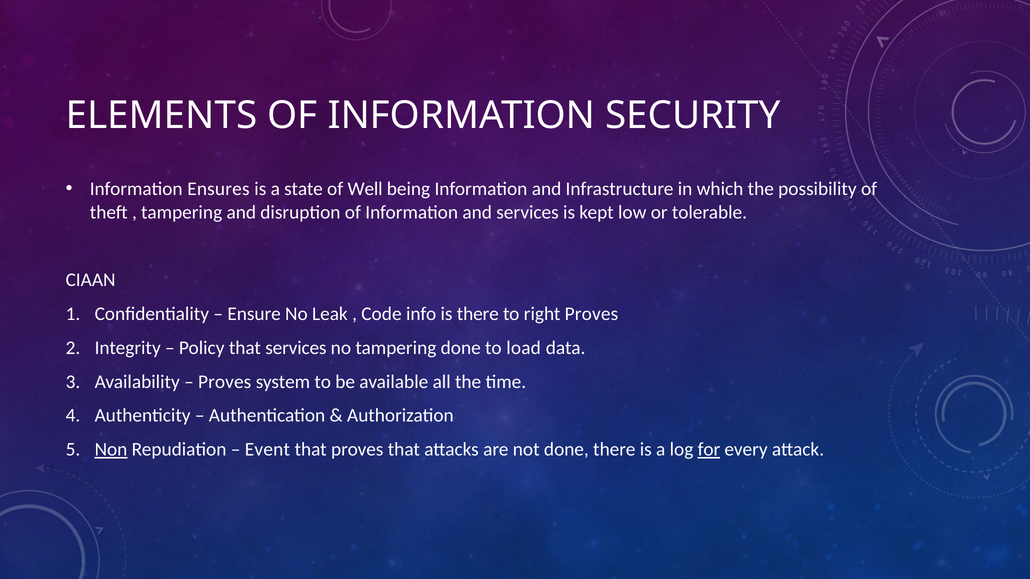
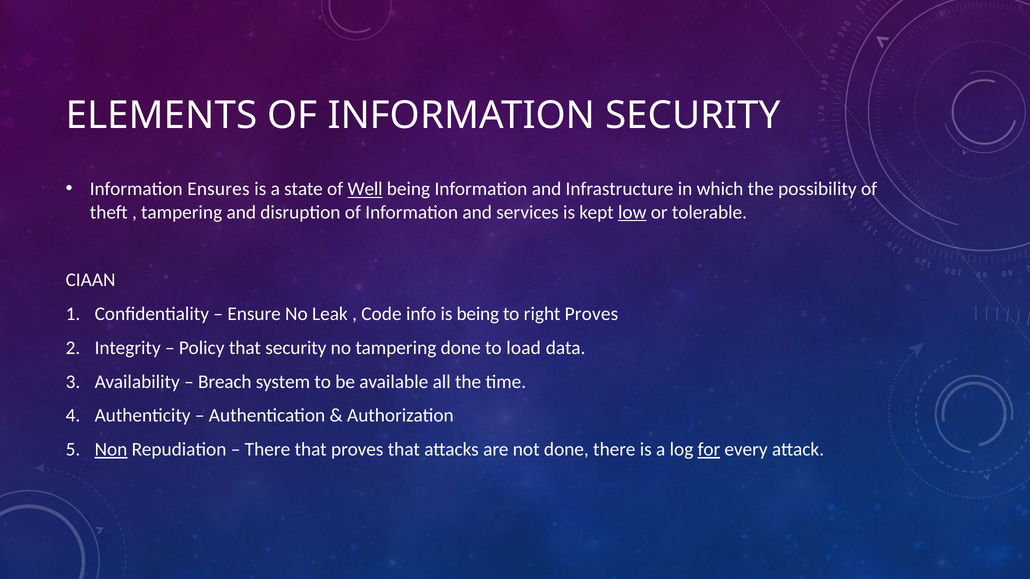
Well underline: none -> present (365, 189)
low underline: none -> present (632, 212)
is there: there -> being (478, 314)
that services: services -> security (296, 348)
Proves: Proves -> Breach (225, 382)
Event: Event -> There (267, 450)
